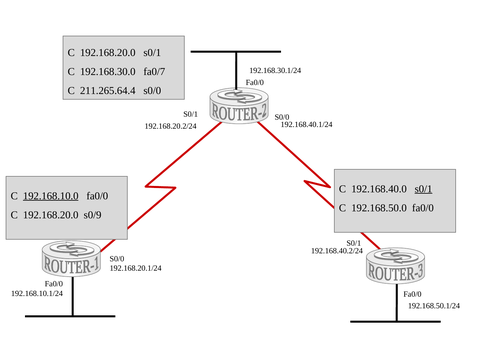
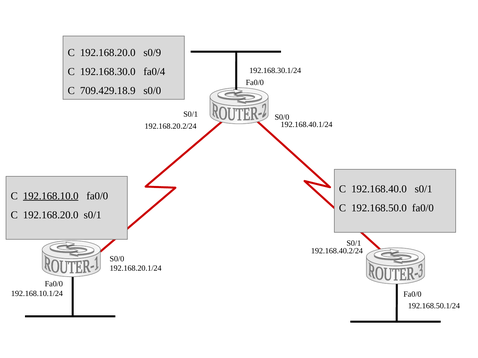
192.168.20.0 s0/1: s0/1 -> s0/9 (152, 53)
fa0/7: fa0/7 -> fa0/4 (154, 72)
211.265.64.4: 211.265.64.4 -> 709.429.18.9 (108, 91)
s0/1 underline: present -> none (424, 189)
192.168.20.0 s0/9: s0/9 -> s0/1 (93, 215)
